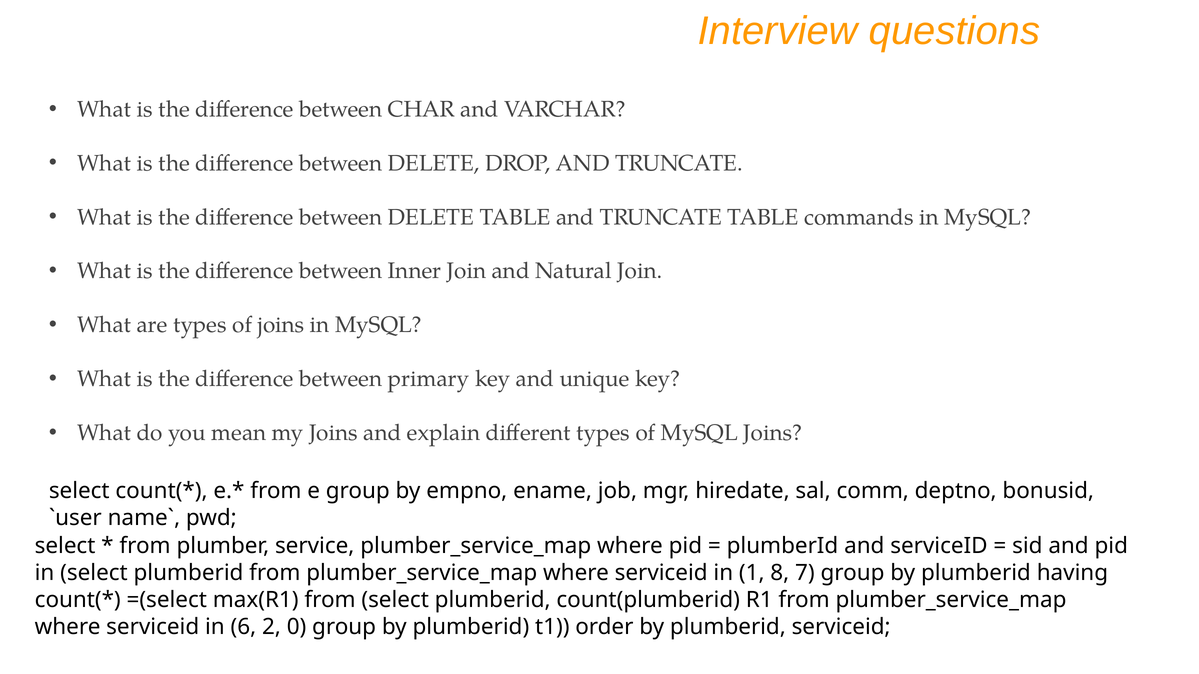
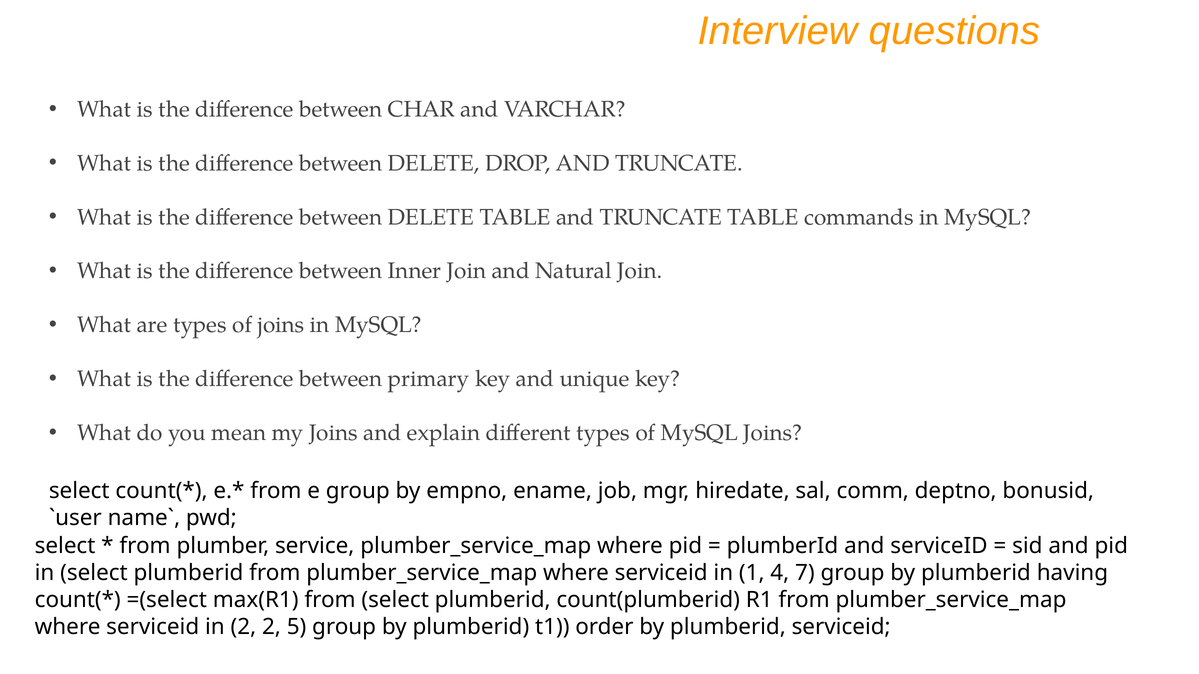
8: 8 -> 4 (780, 573)
in 6: 6 -> 2 (243, 627)
0: 0 -> 5 (297, 627)
